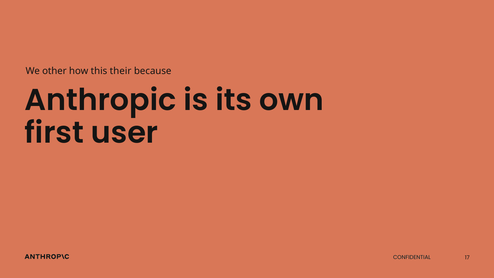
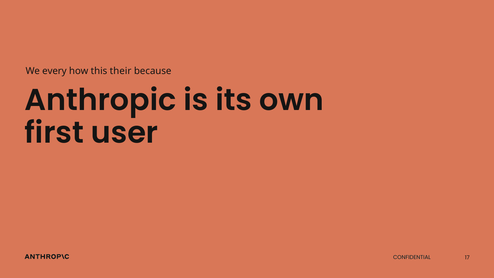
other: other -> every (54, 71)
